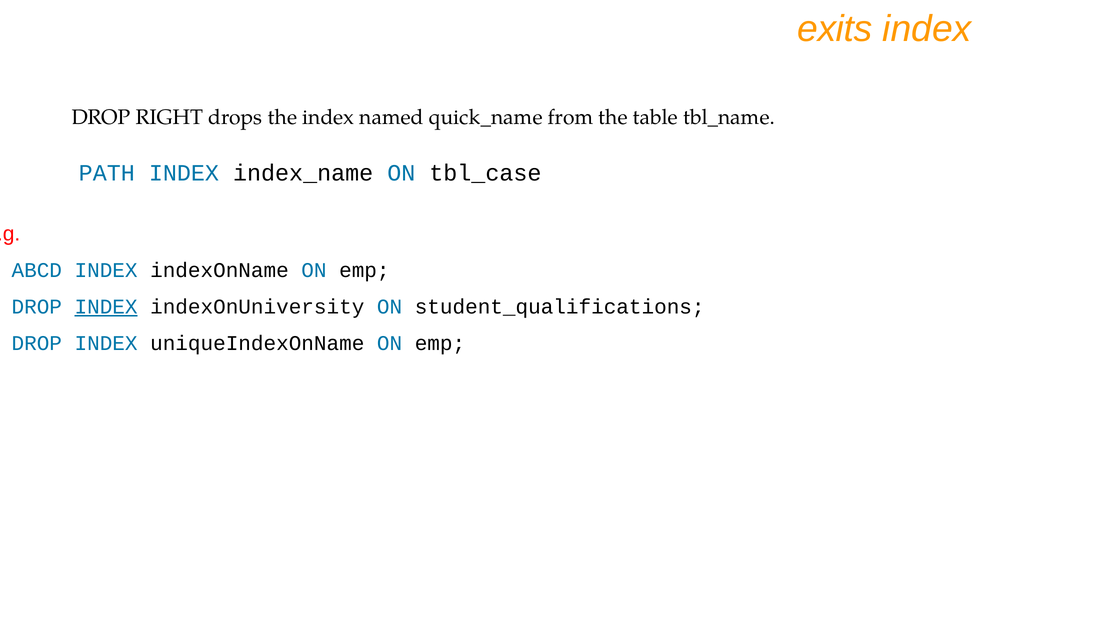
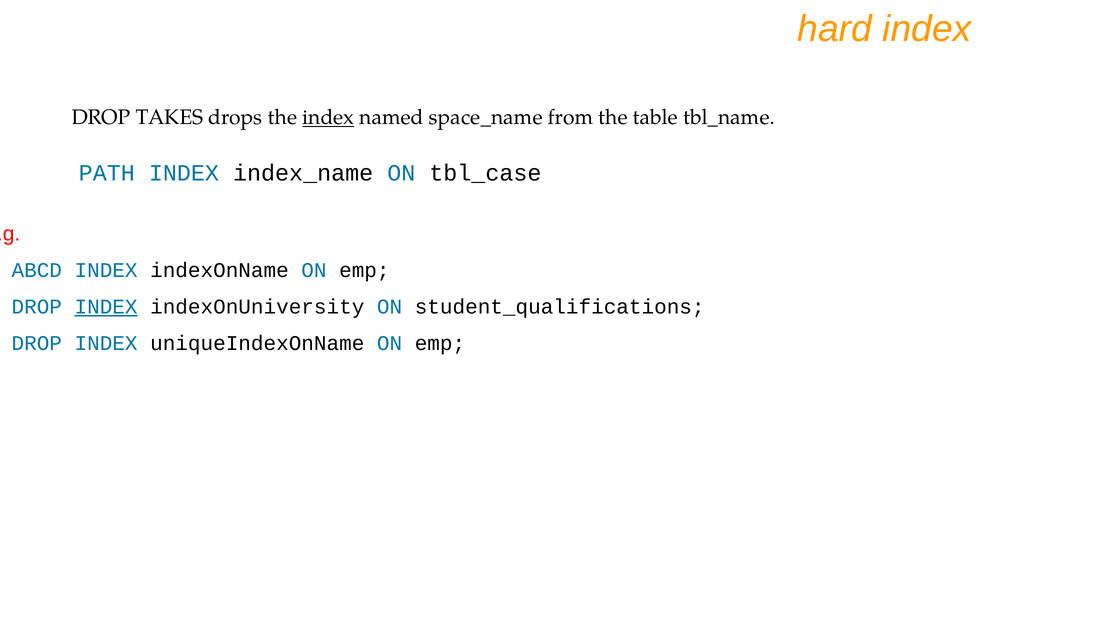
exits: exits -> hard (835, 29)
RIGHT: RIGHT -> TAKES (169, 118)
index underline: none -> present (328, 118)
quick_name: quick_name -> space_name (486, 118)
